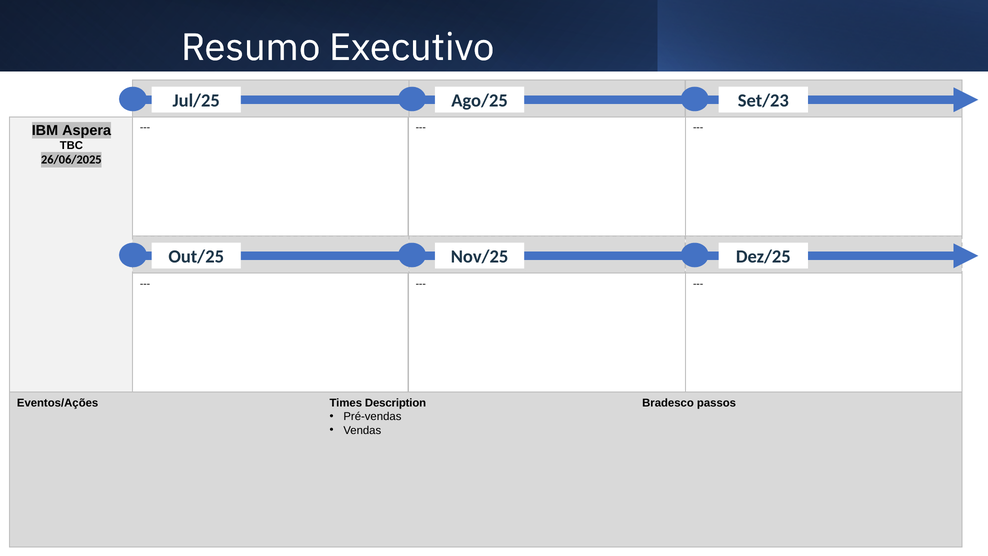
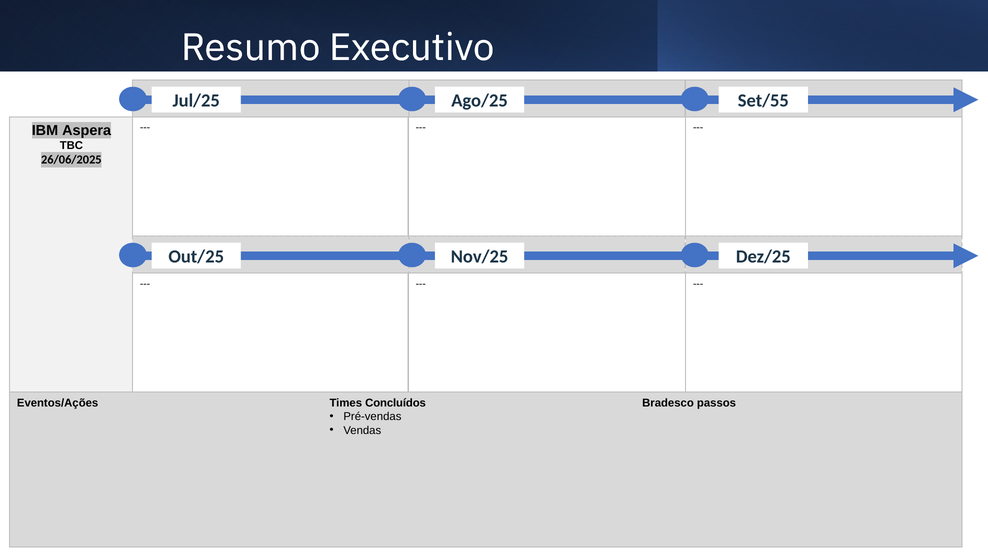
Set/23: Set/23 -> Set/55 (763, 101)
Description: Description -> Concluídos (396, 403)
